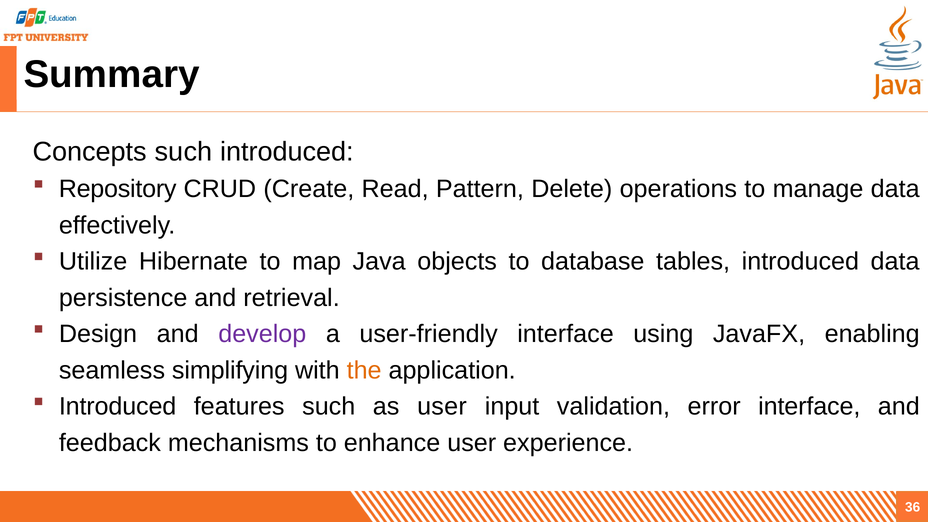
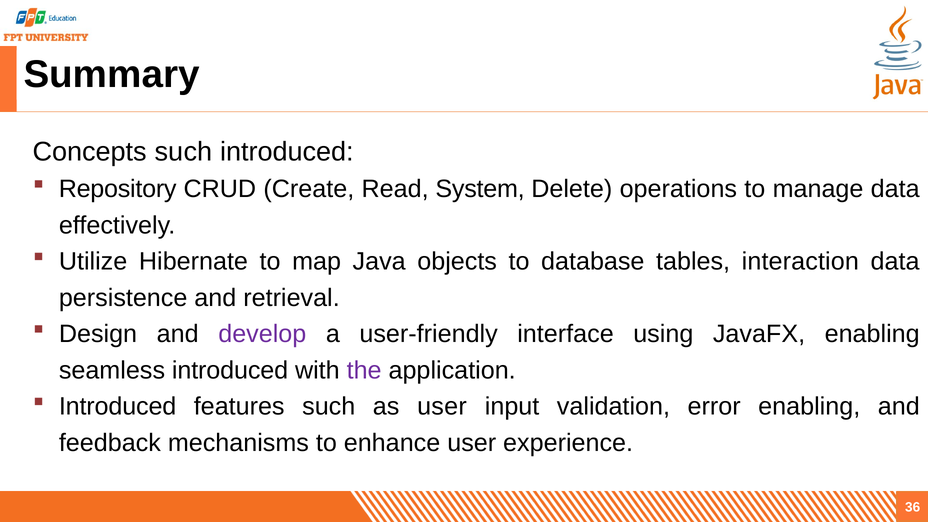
Pattern: Pattern -> System (480, 189)
tables introduced: introduced -> interaction (800, 262)
seamless simplifying: simplifying -> introduced (230, 370)
the colour: orange -> purple (364, 370)
error interface: interface -> enabling (809, 407)
